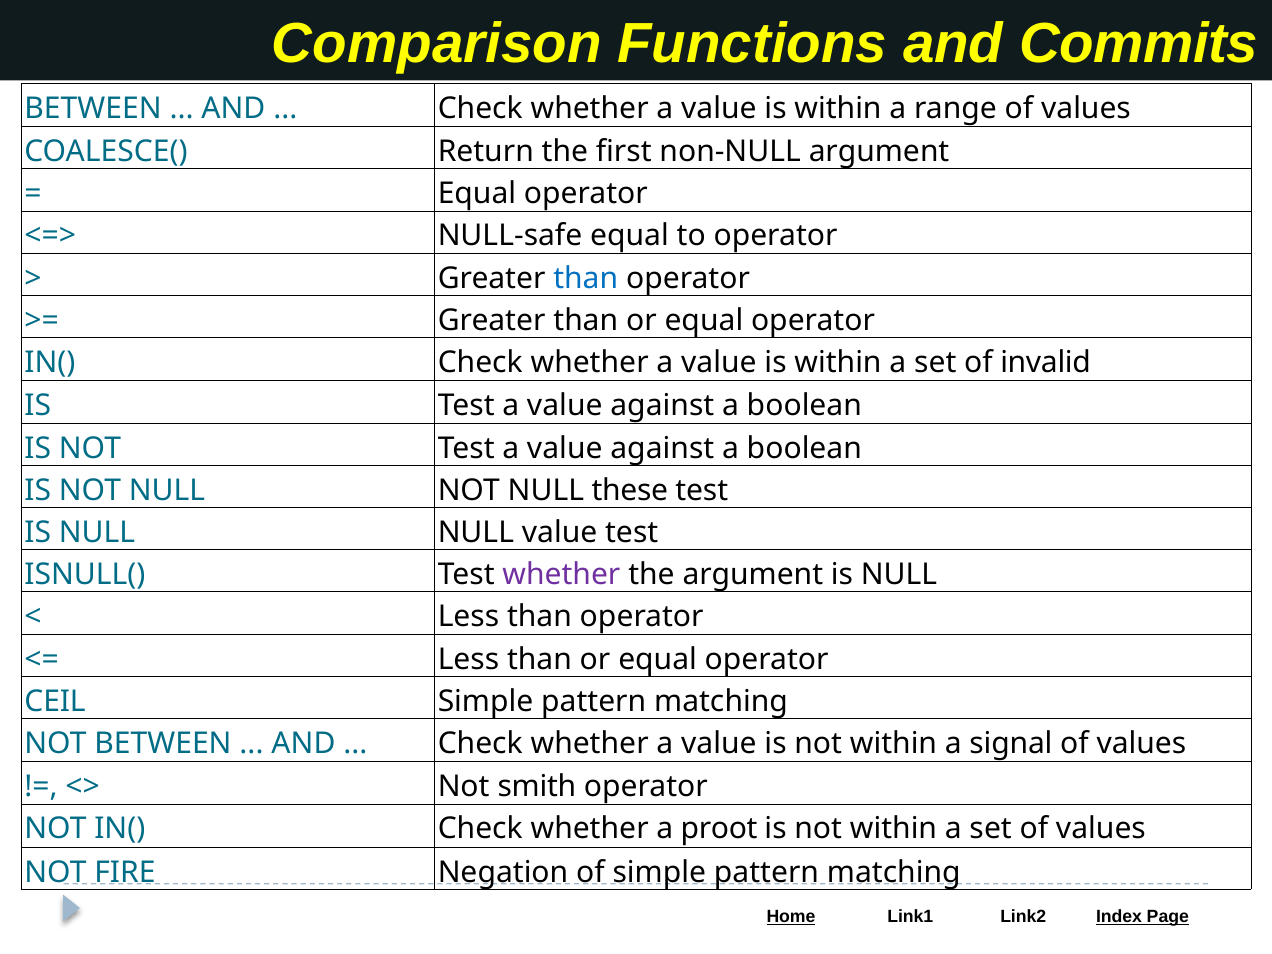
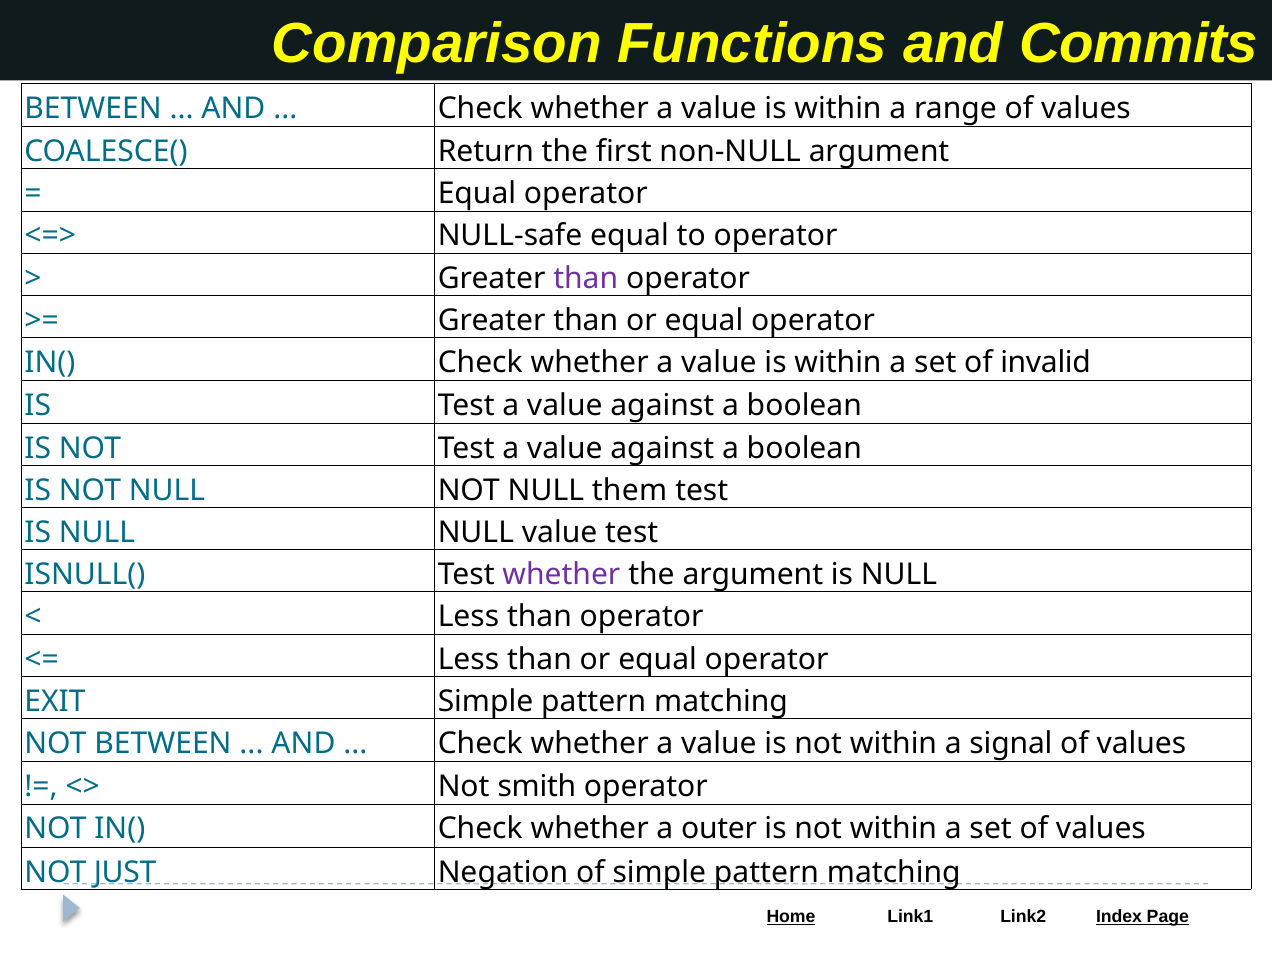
than colour: blue -> purple (586, 278)
these: these -> them (630, 490)
CEIL: CEIL -> EXIT (55, 701)
proot: proot -> outer (719, 829)
FIRE: FIRE -> JUST (125, 872)
